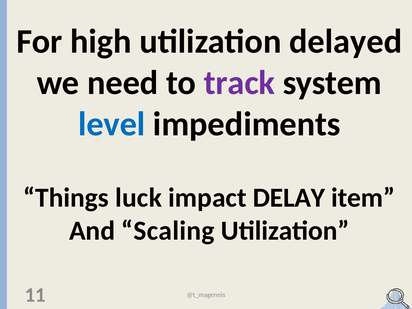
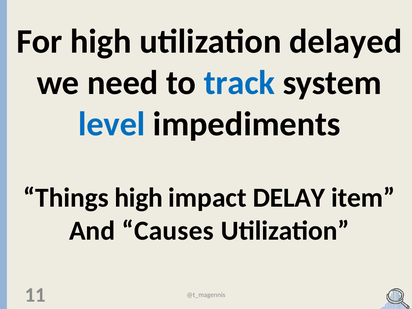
track colour: purple -> blue (239, 83)
Things luck: luck -> high (139, 198)
Scaling: Scaling -> Causes (168, 231)
